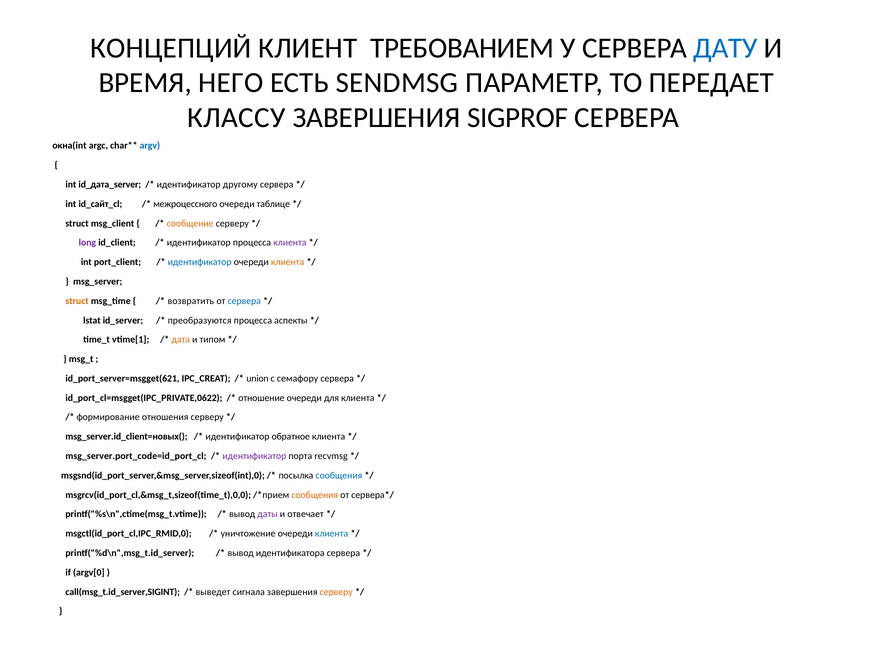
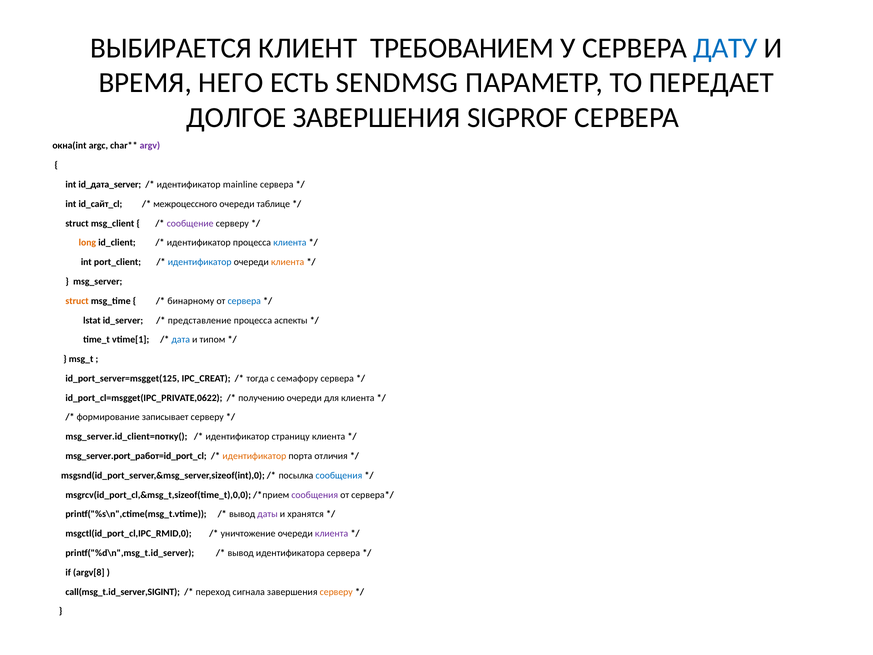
КОНЦЕПЦИЙ: КОНЦЕПЦИЙ -> ВЫБИРАЕТСЯ (171, 48)
КЛАССУ: КЛАССУ -> ДОЛГОЕ (237, 118)
argv colour: blue -> purple (150, 146)
другому: другому -> mainline (240, 184)
сообщение colour: orange -> purple (190, 223)
long colour: purple -> orange (87, 243)
клиента colour: purple -> blue (290, 243)
возвратить: возвратить -> бинарному (191, 301)
преобразуются: преобразуются -> представление (200, 320)
дата colour: orange -> blue (181, 340)
id_port_server=msgget(621: id_port_server=msgget(621 -> id_port_server=msgget(125 (122, 378)
union: union -> тогда (258, 378)
отношение: отношение -> получению (261, 398)
отношения: отношения -> записывает (165, 417)
msg_server.id_client=новых(: msg_server.id_client=новых( -> msg_server.id_client=потку( (126, 436)
обратное: обратное -> страницу (291, 436)
msg_server.port_code=id_port_cl: msg_server.port_code=id_port_cl -> msg_server.port_работ=id_port_cl (136, 456)
идентификатор colour: purple -> orange (254, 456)
recvmsg: recvmsg -> отличия (331, 456)
сообщения colour: orange -> purple (315, 495)
отвечает: отвечает -> хранятся (306, 514)
клиента colour: blue -> purple (332, 533)
argv[0: argv[0 -> argv[8 (89, 572)
выведет: выведет -> переход (213, 592)
